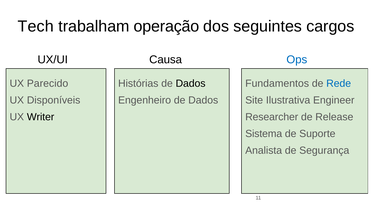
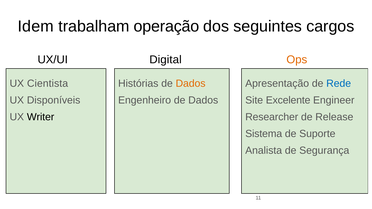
Tech: Tech -> Idem (36, 26)
Causa: Causa -> Digital (166, 60)
Ops colour: blue -> orange (297, 60)
Parecido: Parecido -> Cientista (48, 84)
Dados colour: black -> orange (191, 84)
Fundamentos: Fundamentos -> Apresentação (277, 84)
Ilustrativa: Ilustrativa -> Excelente (288, 100)
